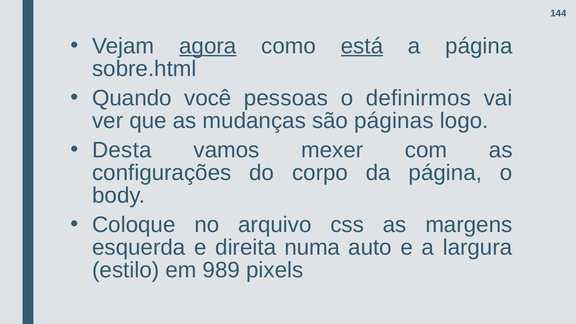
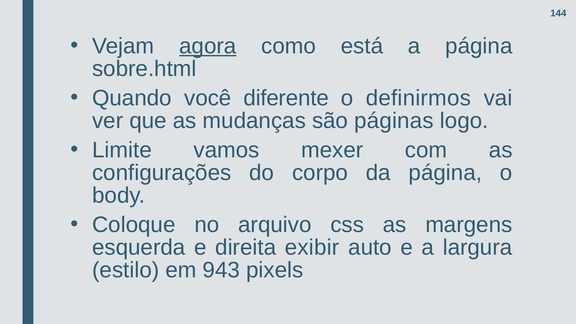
está underline: present -> none (362, 46)
pessoas: pessoas -> diferente (286, 98)
Desta: Desta -> Limite (122, 150)
numa: numa -> exibir (312, 247)
989: 989 -> 943 (221, 270)
